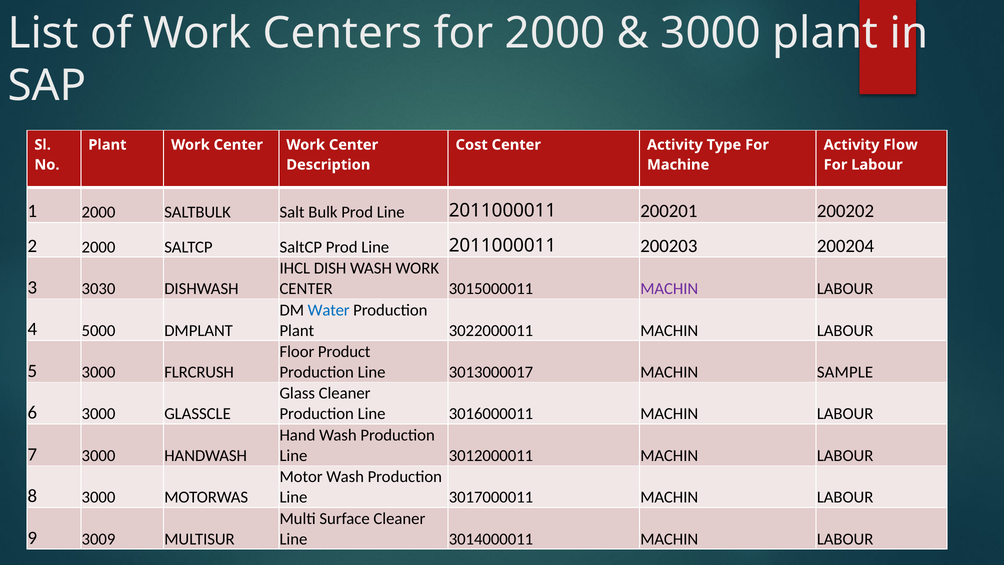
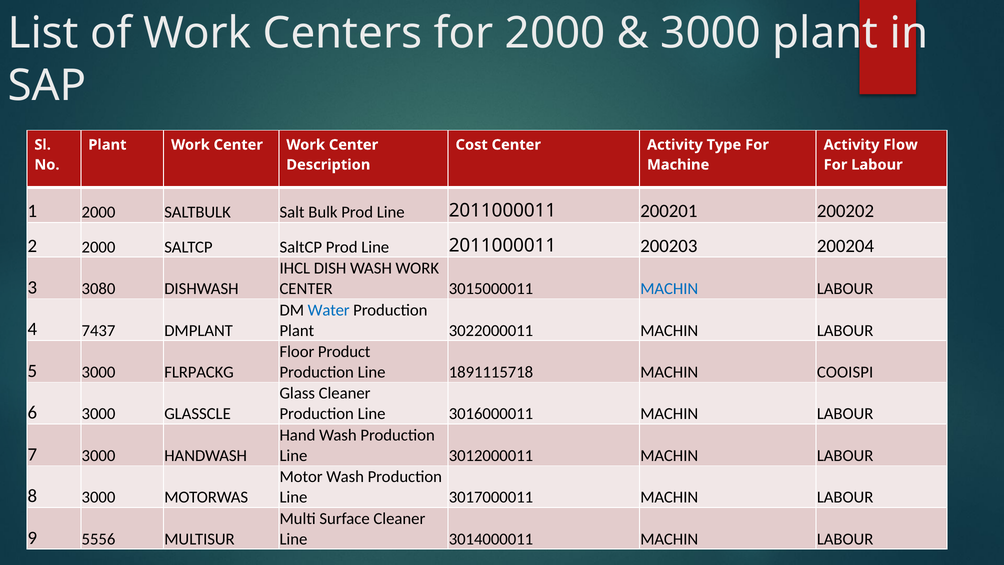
3030: 3030 -> 3080 (99, 289)
MACHIN colour: purple -> blue (669, 289)
5000: 5000 -> 7437 (99, 330)
FLRCRUSH: FLRCRUSH -> FLRPACKG (199, 372)
3013000017: 3013000017 -> 1891115718 (491, 372)
SAMPLE: SAMPLE -> COOISPI (845, 372)
3009: 3009 -> 5556 (99, 539)
